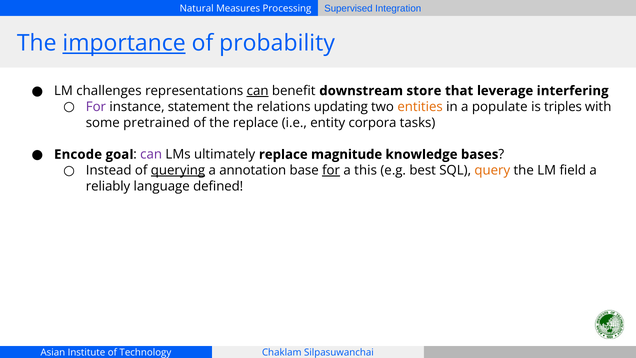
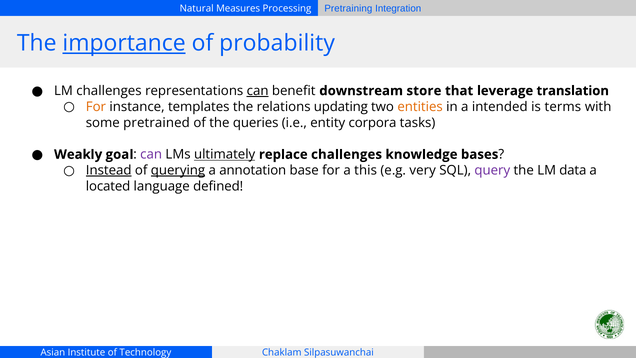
Supervised: Supervised -> Pretraining (348, 9)
interfering: interfering -> translation (573, 91)
For colour: purple -> orange (96, 107)
statement: statement -> templates (199, 107)
populate: populate -> intended (500, 107)
triples: triples -> terms (563, 107)
the replace: replace -> queries (256, 123)
Encode: Encode -> Weakly (78, 154)
ultimately underline: none -> present (225, 154)
replace magnitude: magnitude -> challenges (347, 154)
Instead underline: none -> present (109, 170)
for underline: present -> none (331, 170)
best: best -> very (423, 170)
query colour: orange -> purple (492, 170)
field: field -> data (573, 170)
reliably: reliably -> located (108, 186)
